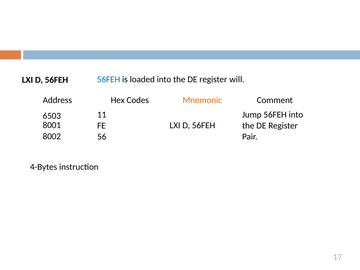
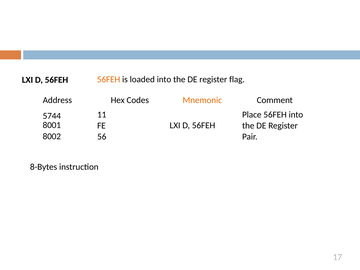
56FEH colour: blue -> orange (109, 79)
will: will -> flag (237, 79)
Jump: Jump -> Place (252, 115)
6503: 6503 -> 5744 (52, 116)
4-Bytes: 4-Bytes -> 8-Bytes (44, 167)
